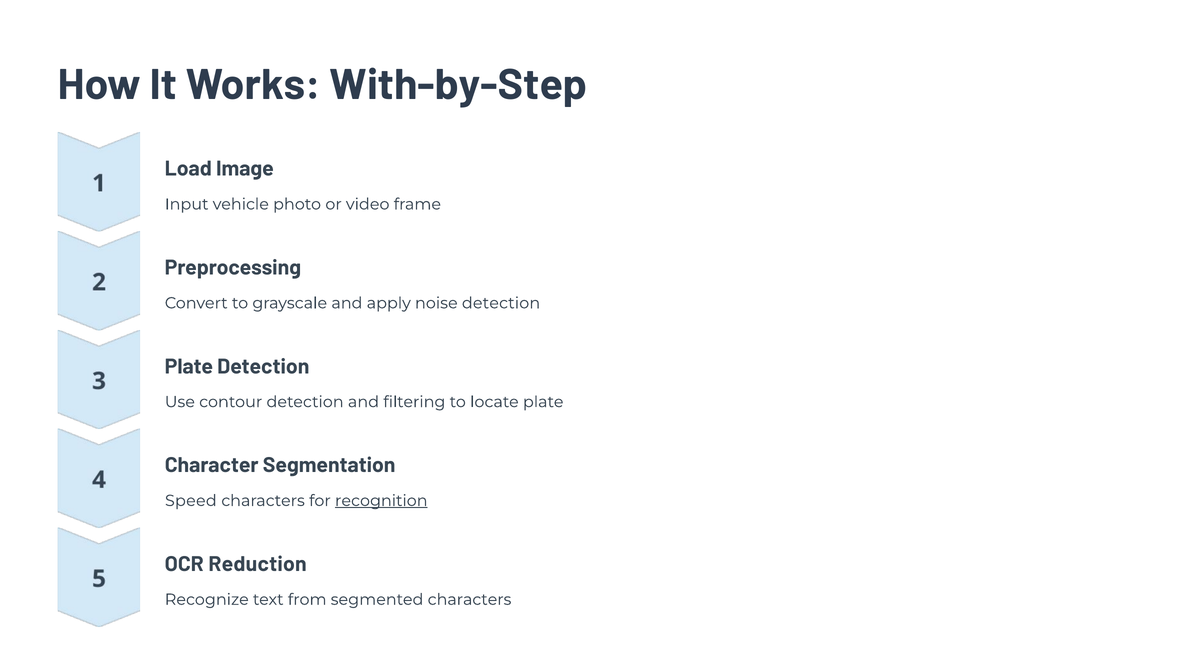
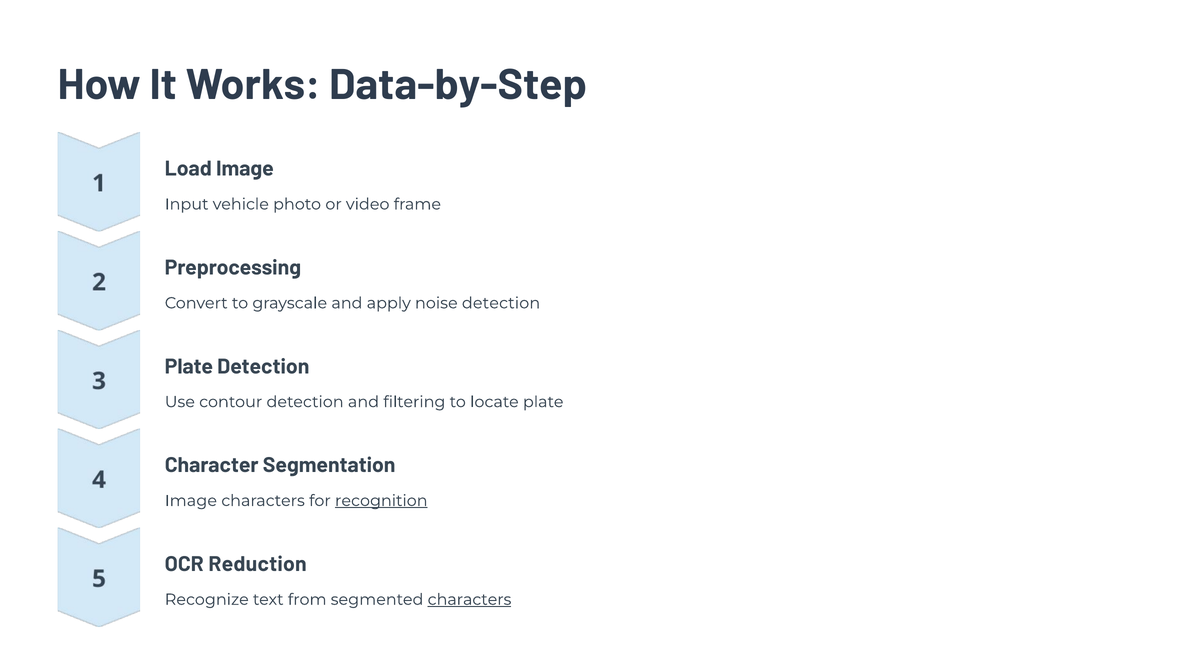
With-by-Step: With-by-Step -> Data-by-Step (458, 85)
Speed: Speed -> Image (191, 501)
characters underline: none -> present (470, 600)
